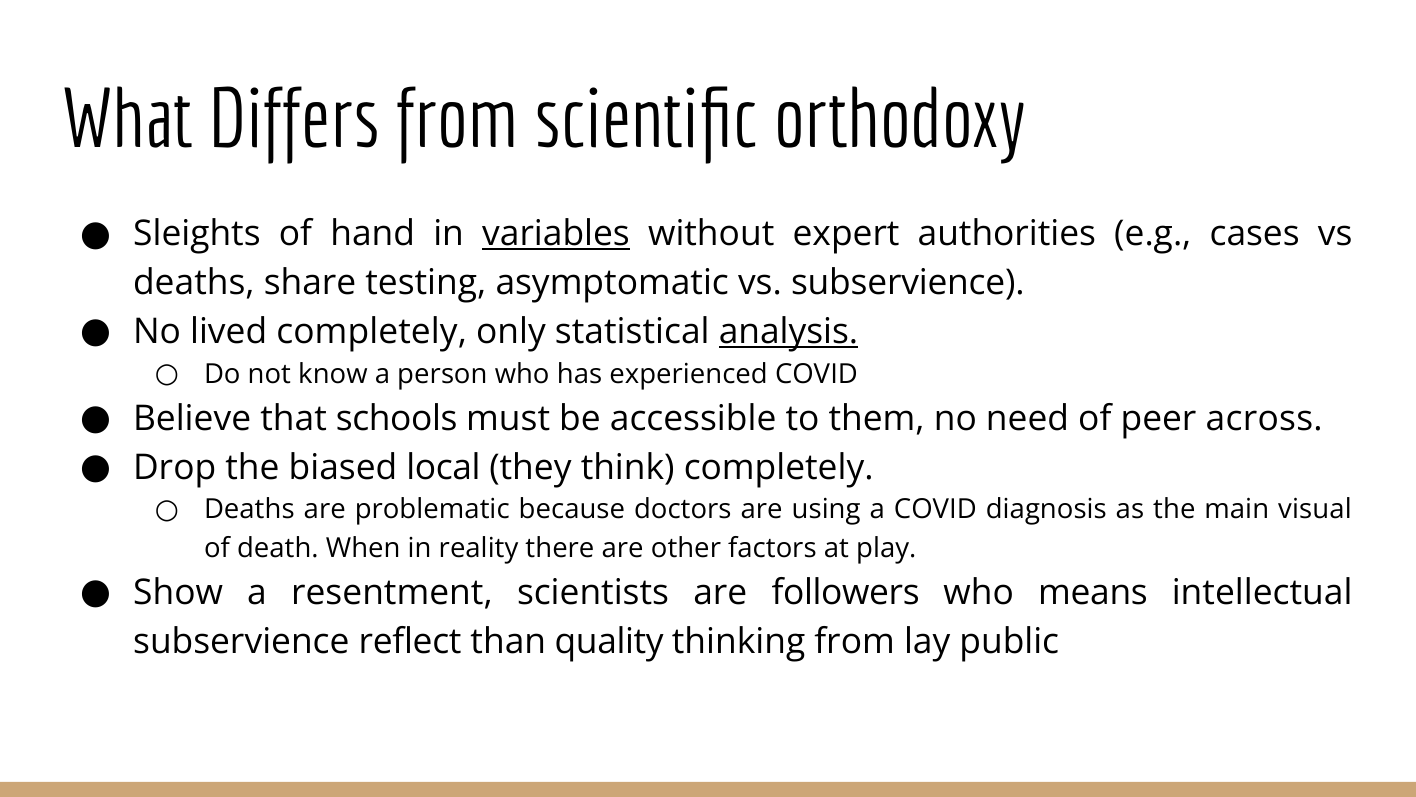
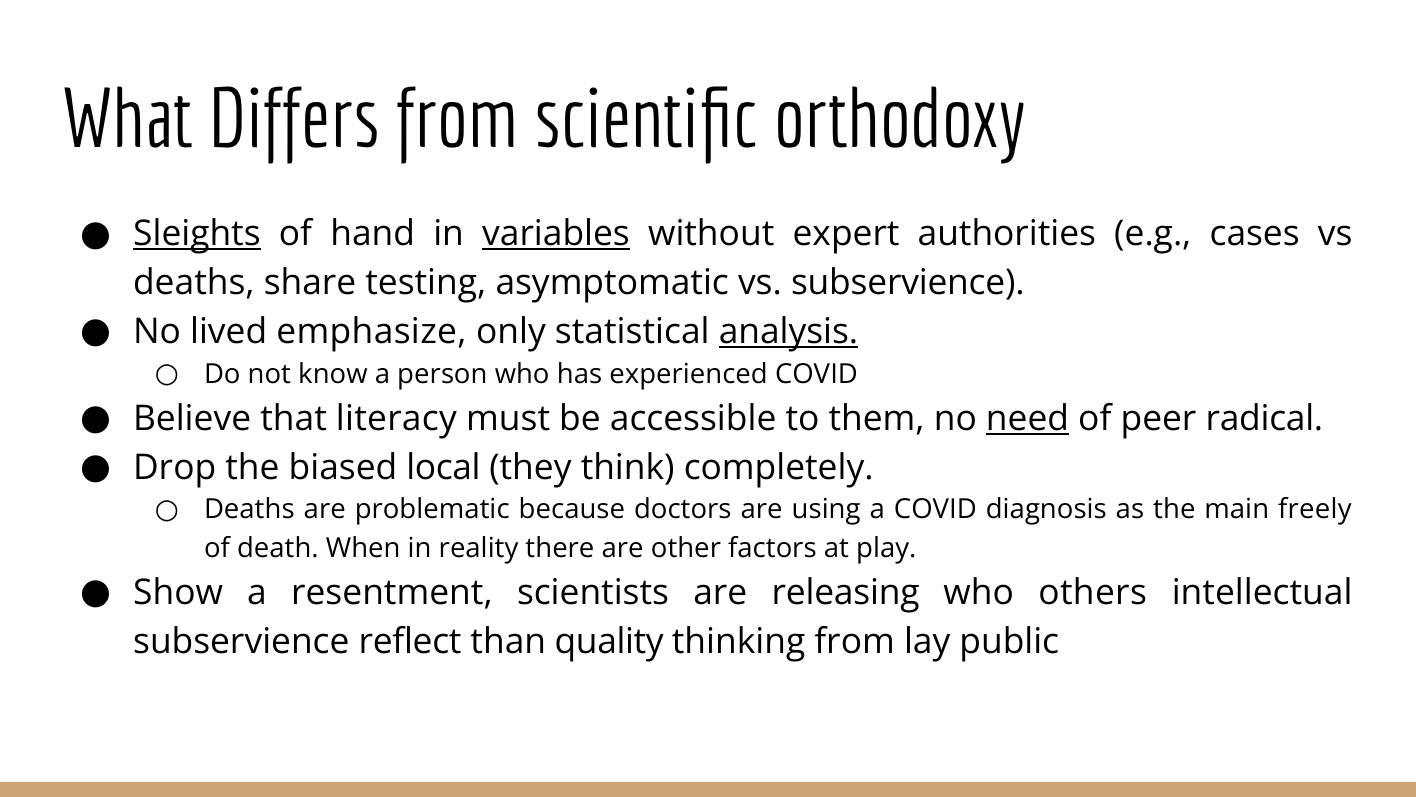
Sleights underline: none -> present (197, 234)
lived completely: completely -> emphasize (371, 332)
schools: schools -> literacy (396, 419)
need underline: none -> present (1028, 419)
across: across -> radical (1264, 419)
visual: visual -> freely (1315, 510)
followers: followers -> releasing (846, 592)
means: means -> others (1093, 592)
